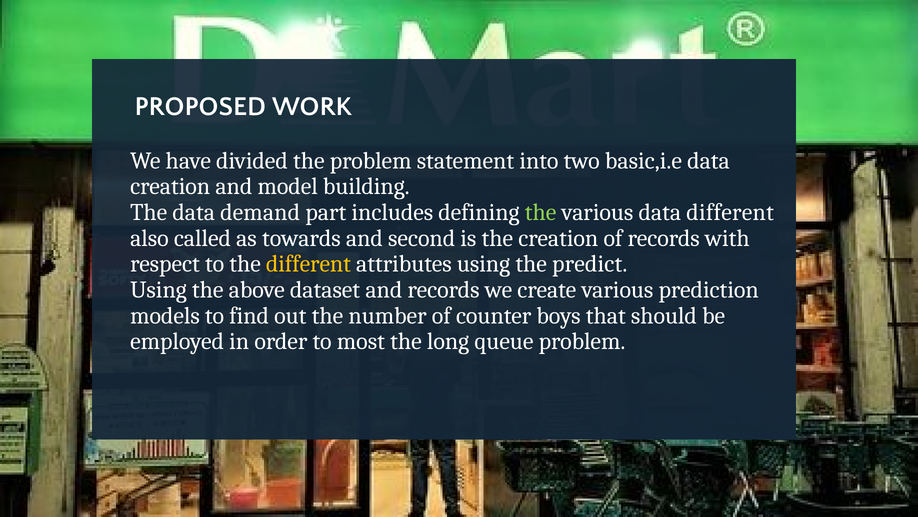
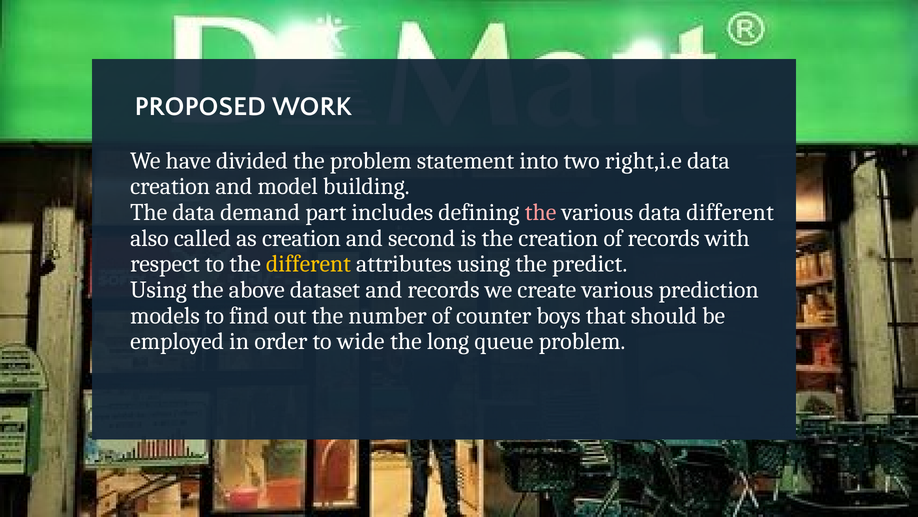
basic,i.e: basic,i.e -> right,i.e (643, 160)
the colour: light green -> pink (541, 212)
as towards: towards -> creation (301, 238)
most: most -> wide (361, 341)
